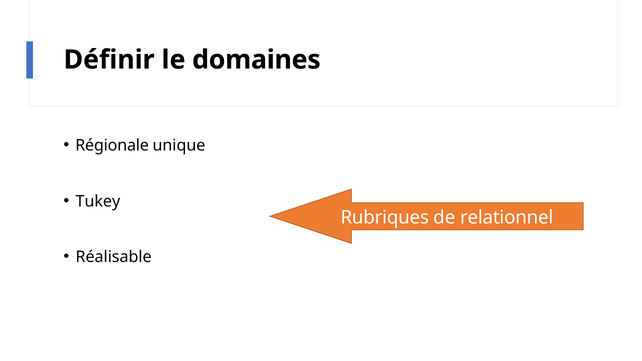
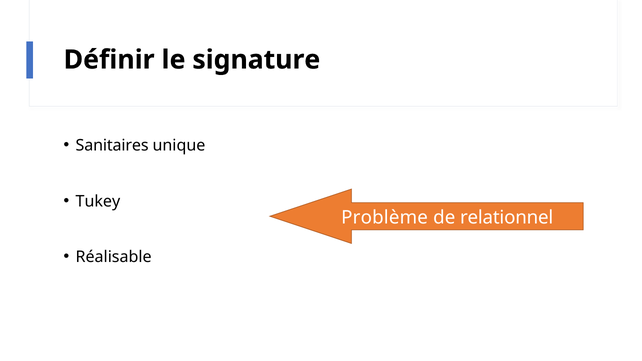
domaines: domaines -> signature (256, 60)
Régionale: Régionale -> Sanitaires (112, 146)
Rubriques: Rubriques -> Problème (385, 218)
